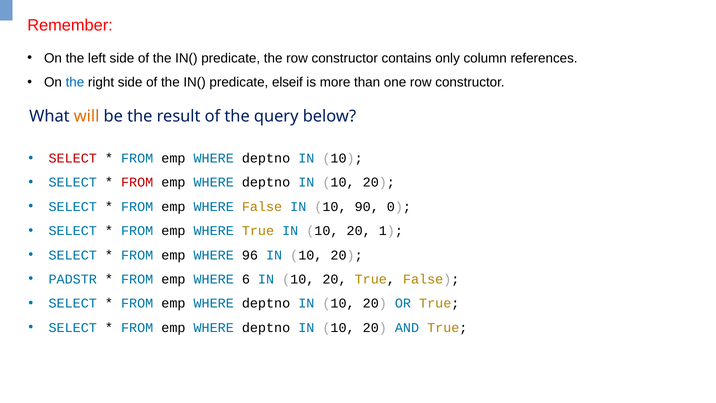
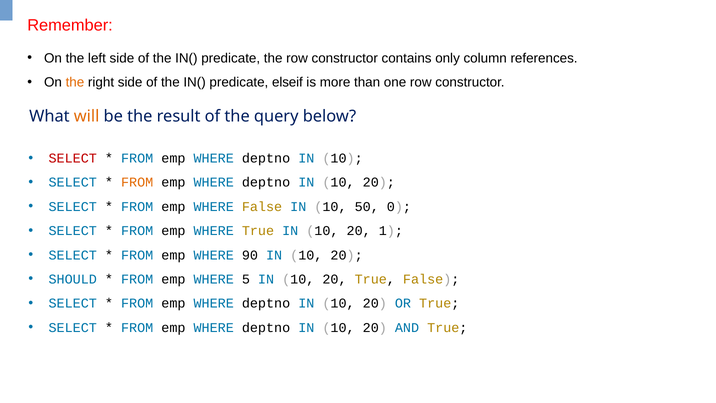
the colour: blue -> orange (75, 82)
FROM colour: red -> orange (137, 182)
90: 90 -> 50 (367, 207)
96: 96 -> 90 (250, 255)
PADSTR: PADSTR -> SHOULD (73, 279)
6: 6 -> 5 (246, 279)
